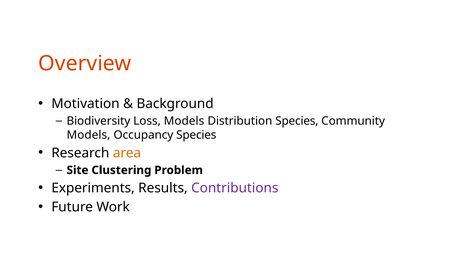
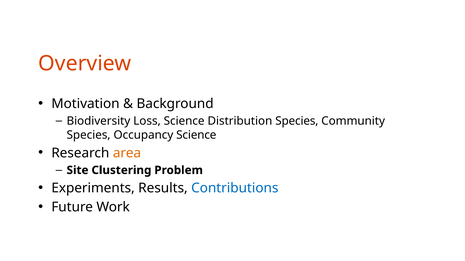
Loss Models: Models -> Science (184, 121)
Models: Models -> Species (89, 135)
Occupancy Species: Species -> Science (196, 135)
Contributions colour: purple -> blue (235, 189)
